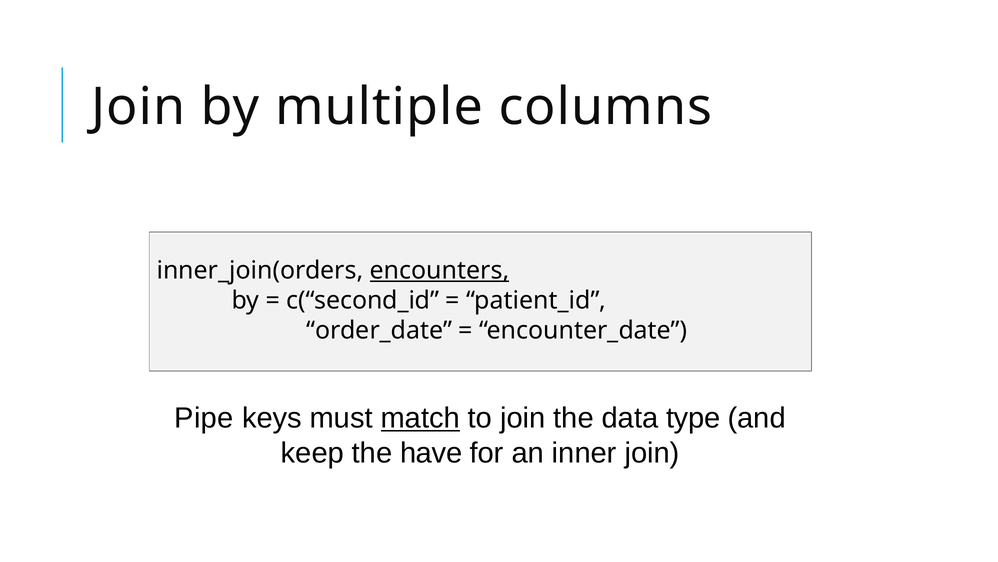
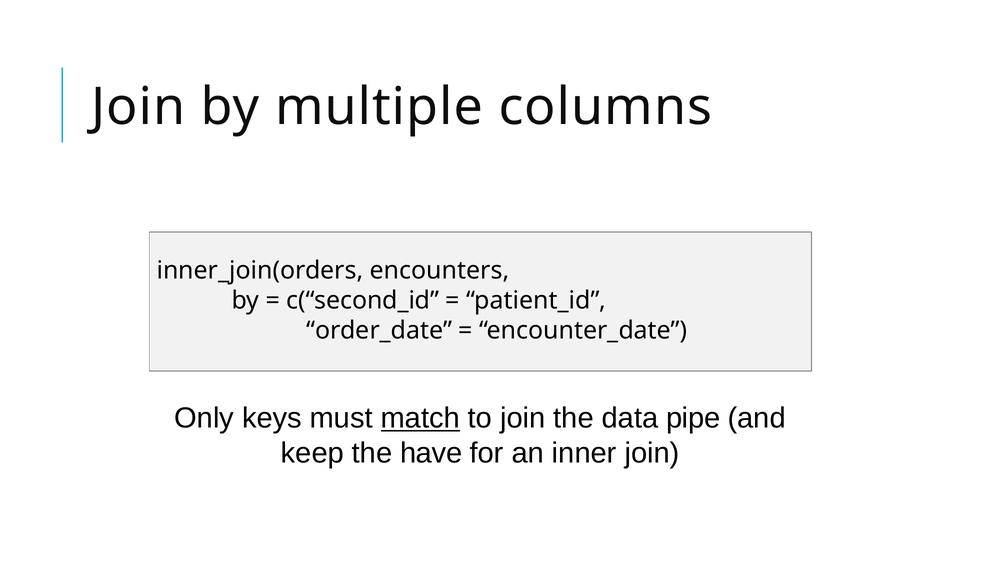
encounters underline: present -> none (440, 270)
Pipe: Pipe -> Only (204, 418)
type: type -> pipe (693, 418)
